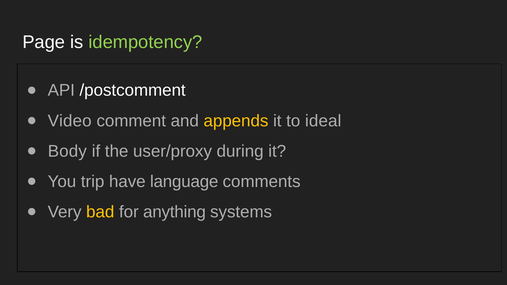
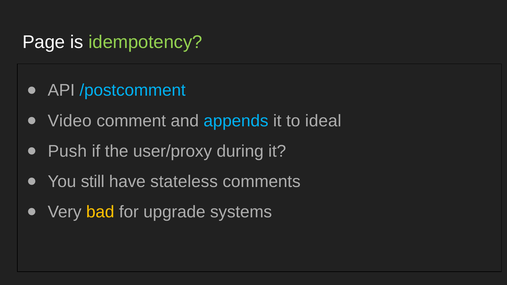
/postcomment colour: white -> light blue (133, 90)
appends colour: yellow -> light blue (236, 121)
Body: Body -> Push (67, 151)
trip: trip -> still (93, 182)
language: language -> stateless (184, 182)
anything: anything -> upgrade (174, 212)
